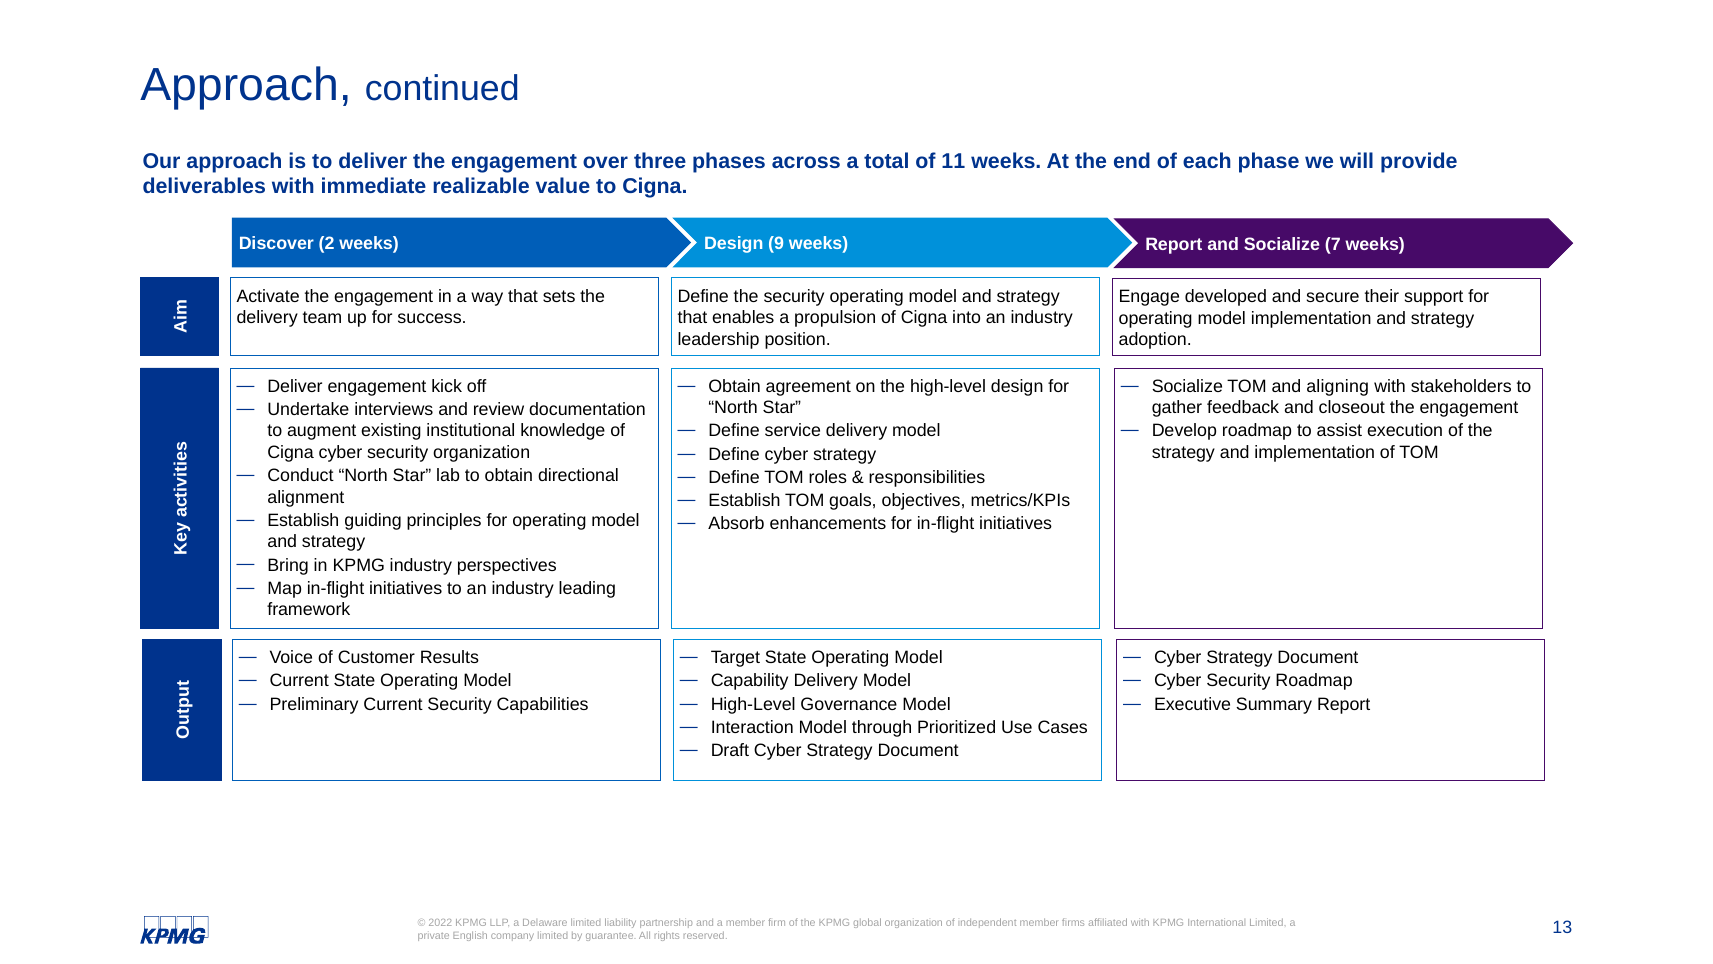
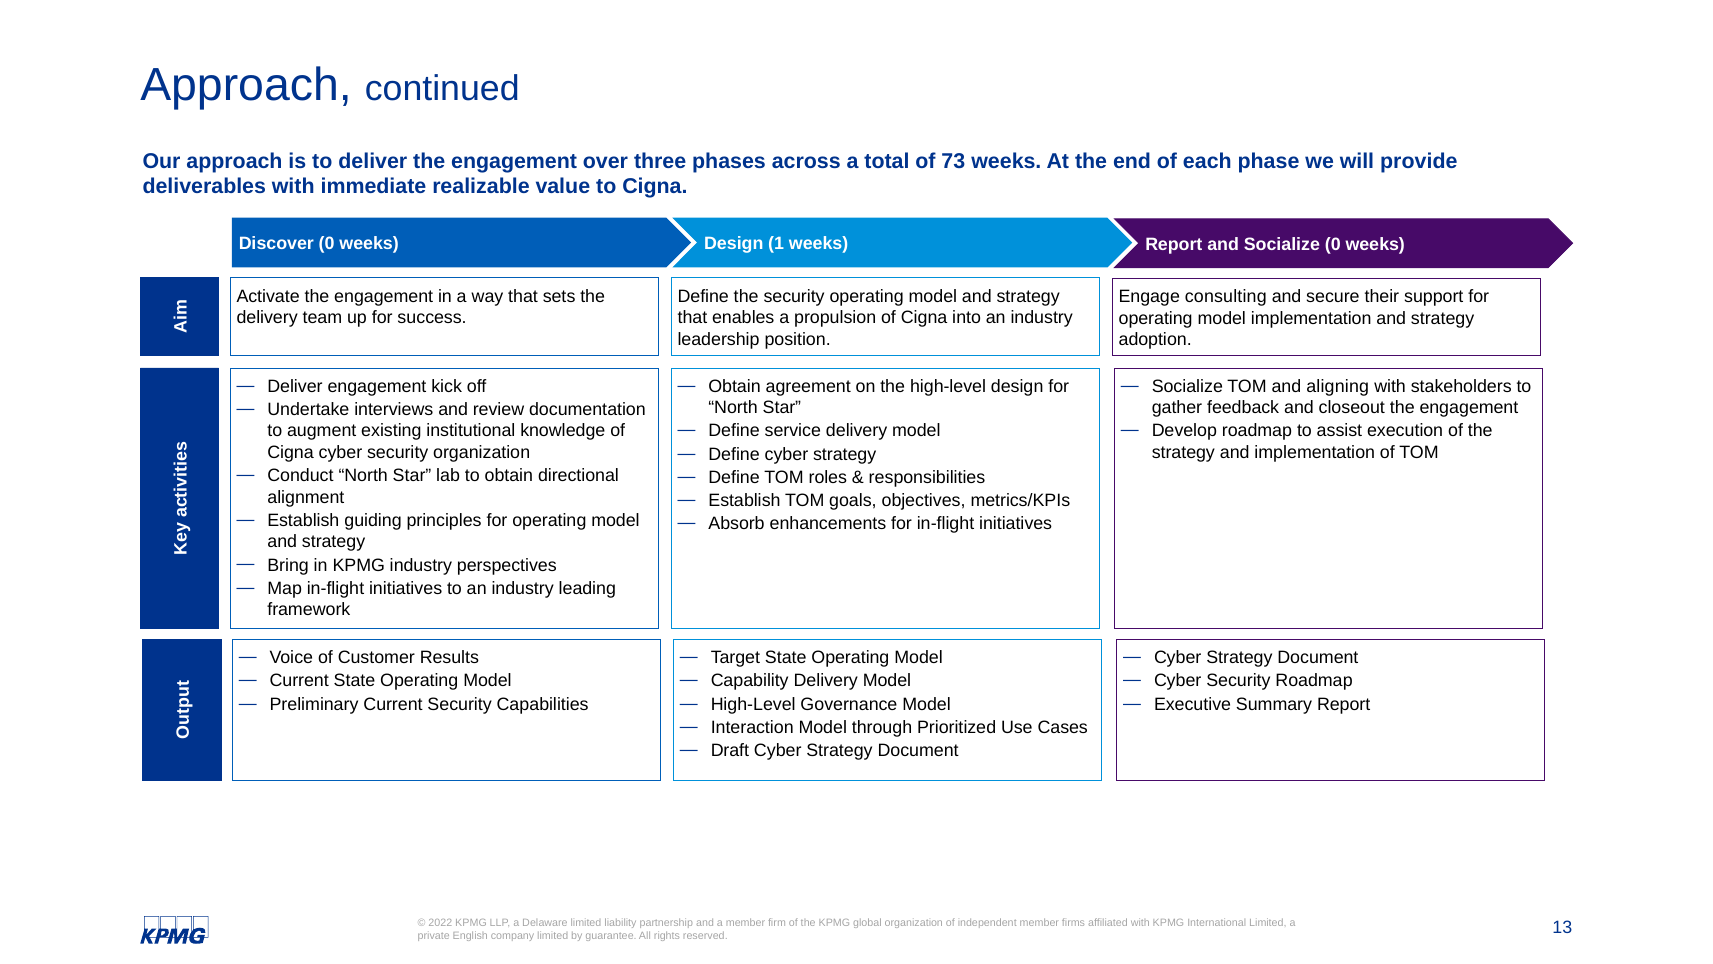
11: 11 -> 73 (953, 161)
Discover 2: 2 -> 0 (327, 244)
9: 9 -> 1 (776, 244)
Socialize 7: 7 -> 0 (1333, 244)
developed: developed -> consulting (1226, 297)
